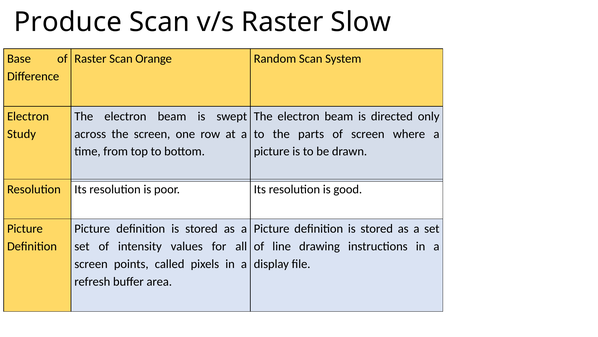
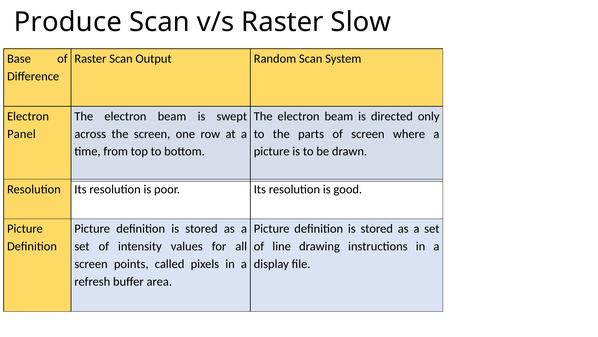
Orange: Orange -> Output (154, 59)
Study: Study -> Panel (21, 134)
